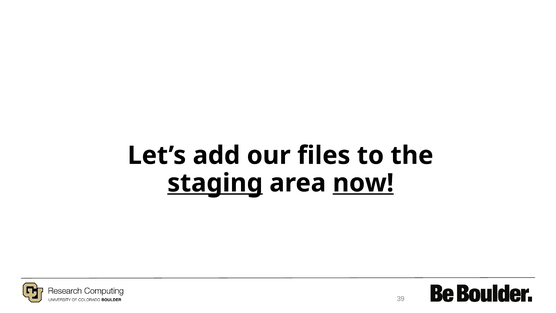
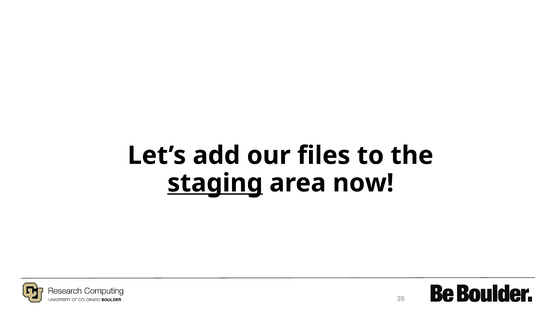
now underline: present -> none (363, 183)
